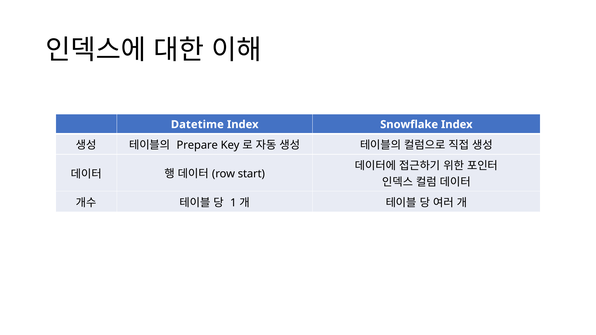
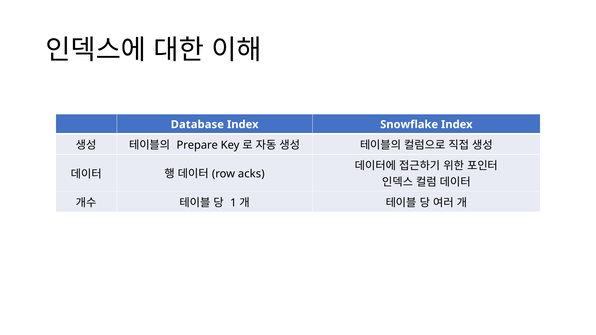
Datetime: Datetime -> Database (197, 125)
start: start -> acks (251, 174)
